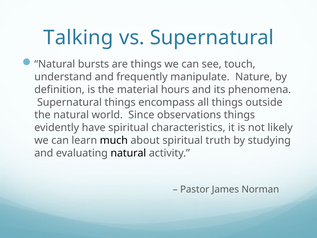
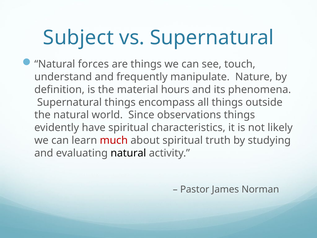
Talking: Talking -> Subject (78, 38)
bursts: bursts -> forces (93, 64)
much colour: black -> red (114, 140)
